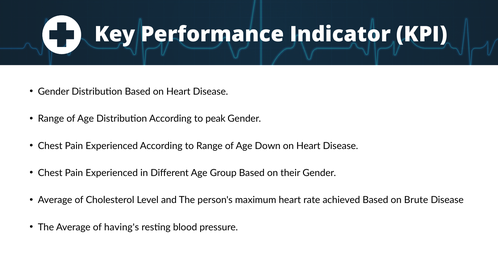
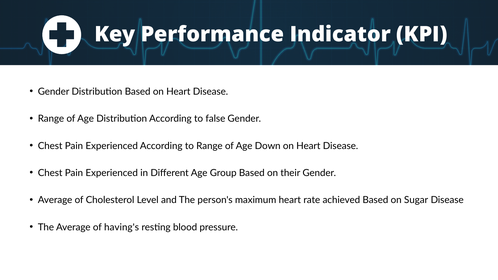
peak: peak -> false (215, 119)
Brute: Brute -> Sugar (416, 200)
